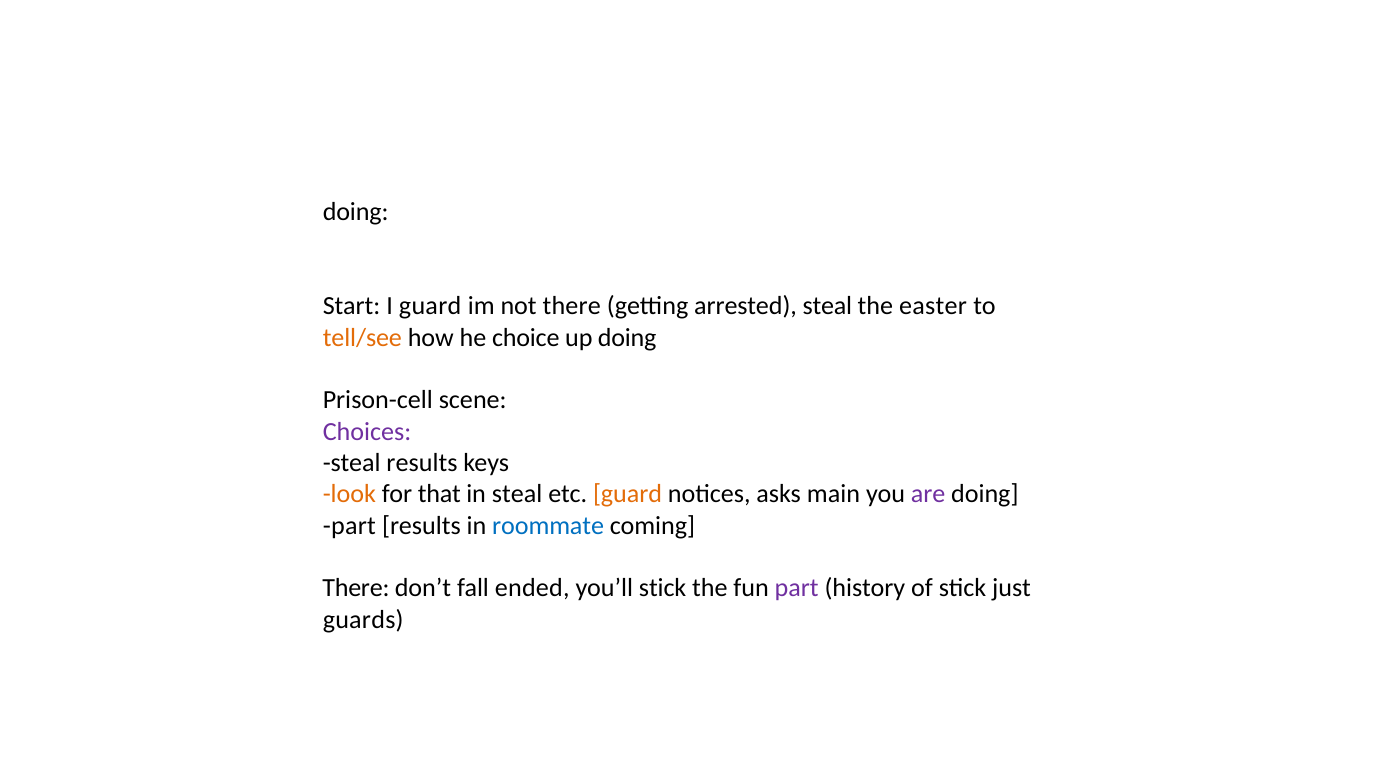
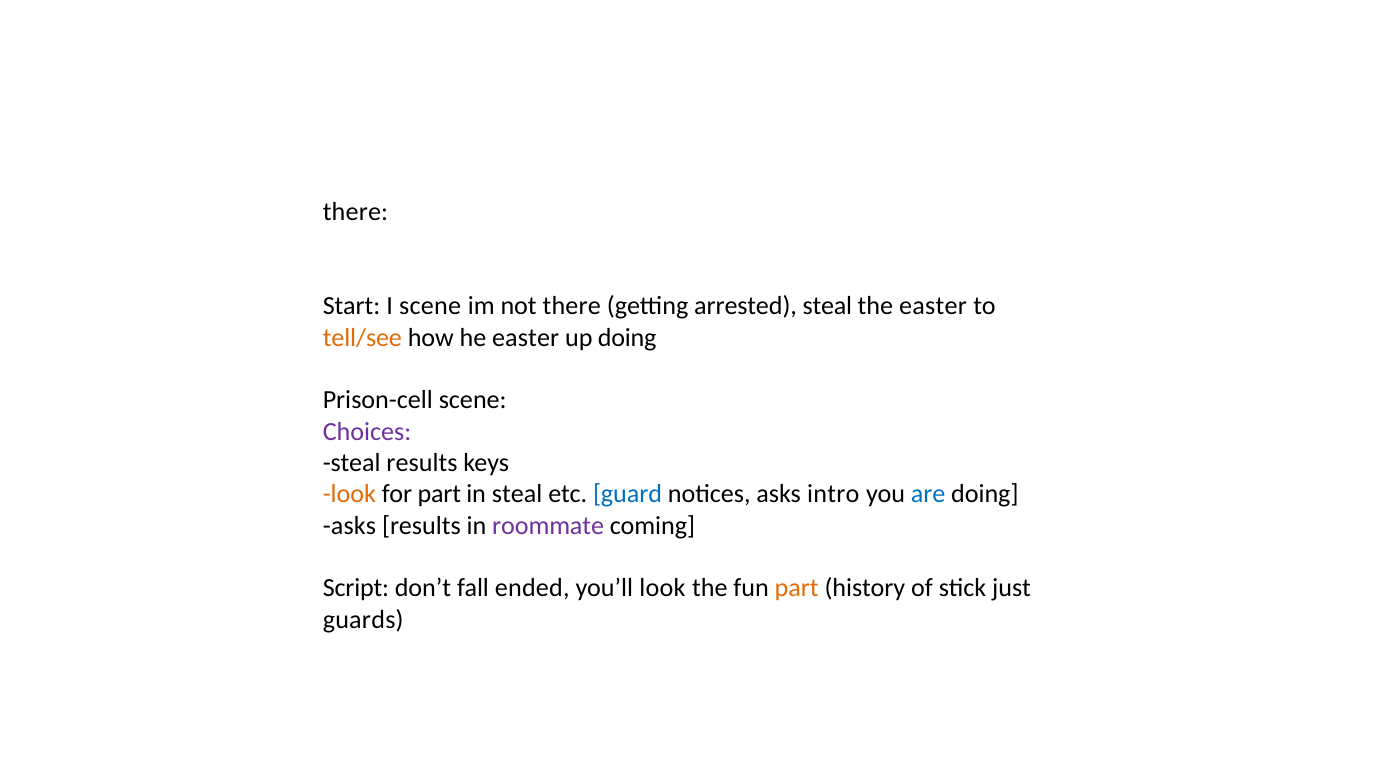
doing: doing -> there (355, 213)
I guard: guard -> scene (430, 307)
he choice: choice -> easter (526, 338)
for that: that -> part (439, 495)
guard colour: orange -> blue (628, 495)
main: main -> intro (833, 495)
are colour: purple -> blue (928, 495)
part: part -> asks (349, 526)
roommate colour: blue -> purple (548, 526)
There: There -> Script (356, 589)
you’ll stick: stick -> look (662, 589)
part colour: purple -> orange (797, 589)
